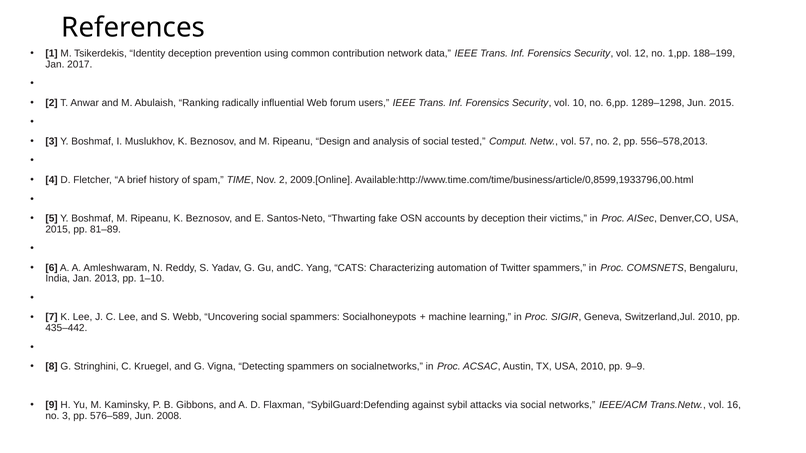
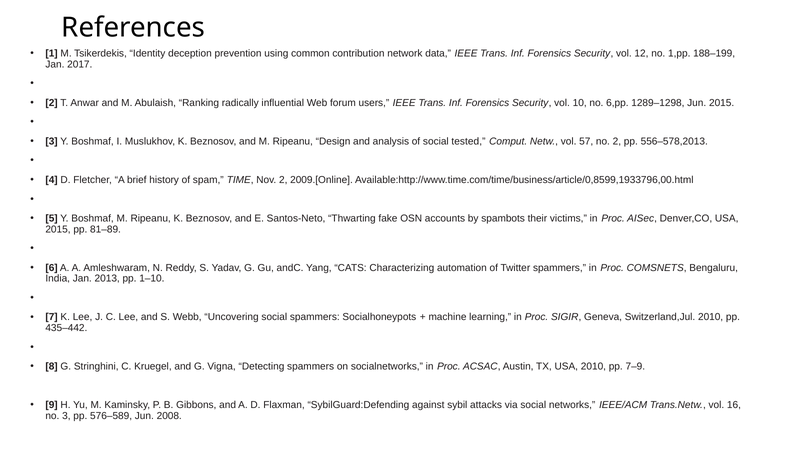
by deception: deception -> spambots (503, 219)
9–9: 9–9 -> 7–9 (635, 367)
